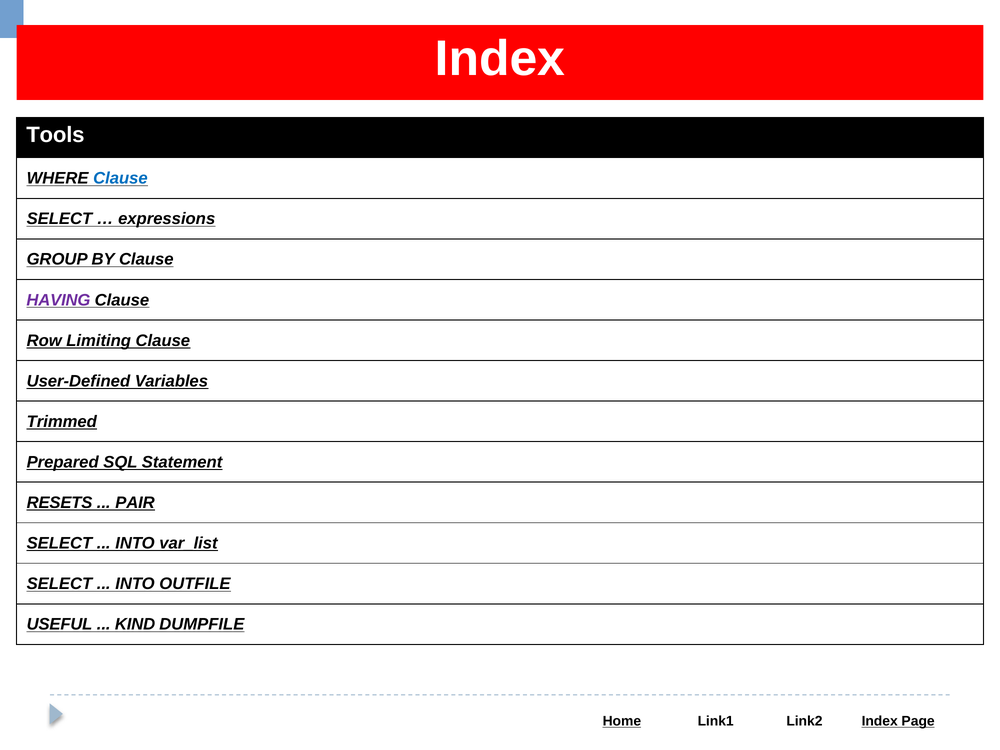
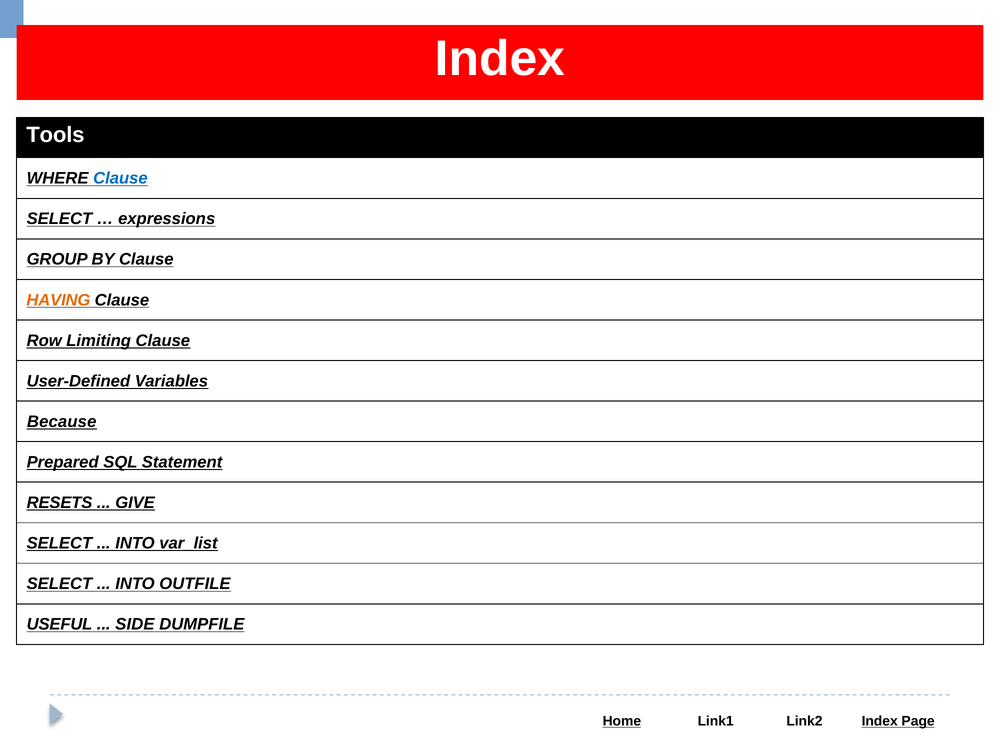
HAVING colour: purple -> orange (58, 300)
Trimmed: Trimmed -> Because (62, 422)
PAIR: PAIR -> GIVE (135, 503)
KIND: KIND -> SIDE (135, 624)
